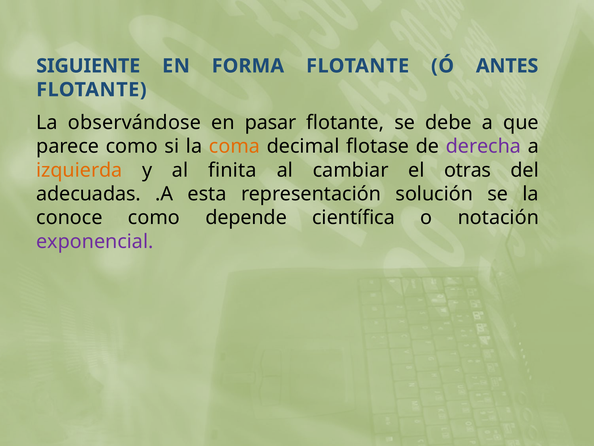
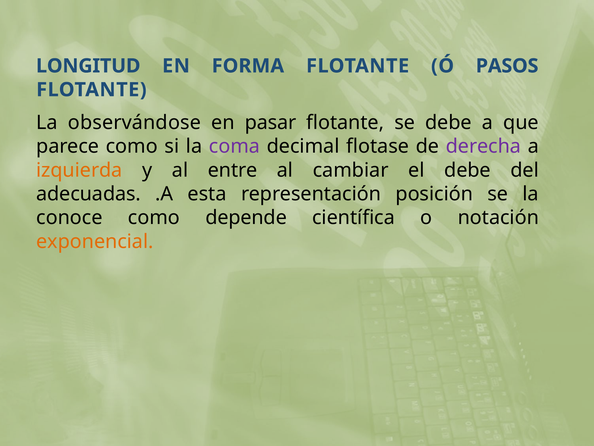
SIGUIENTE: SIGUIENTE -> LONGITUD (88, 66)
ANTES: ANTES -> PASOS (507, 66)
coma colour: orange -> purple (234, 146)
finita: finita -> entre (233, 170)
el otras: otras -> debe (468, 170)
solución: solución -> posición (434, 194)
exponencial colour: purple -> orange (95, 241)
